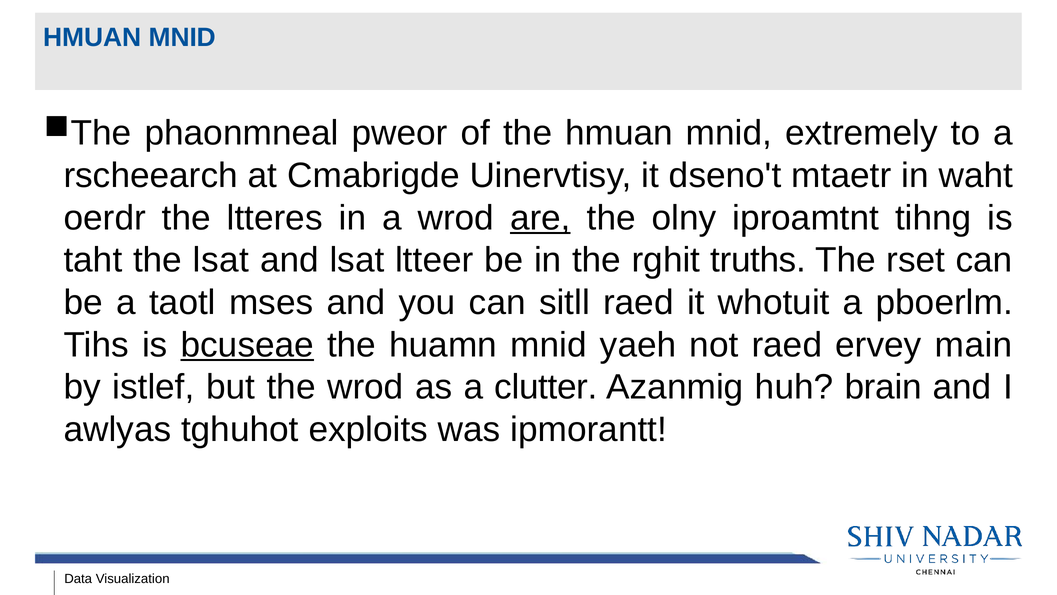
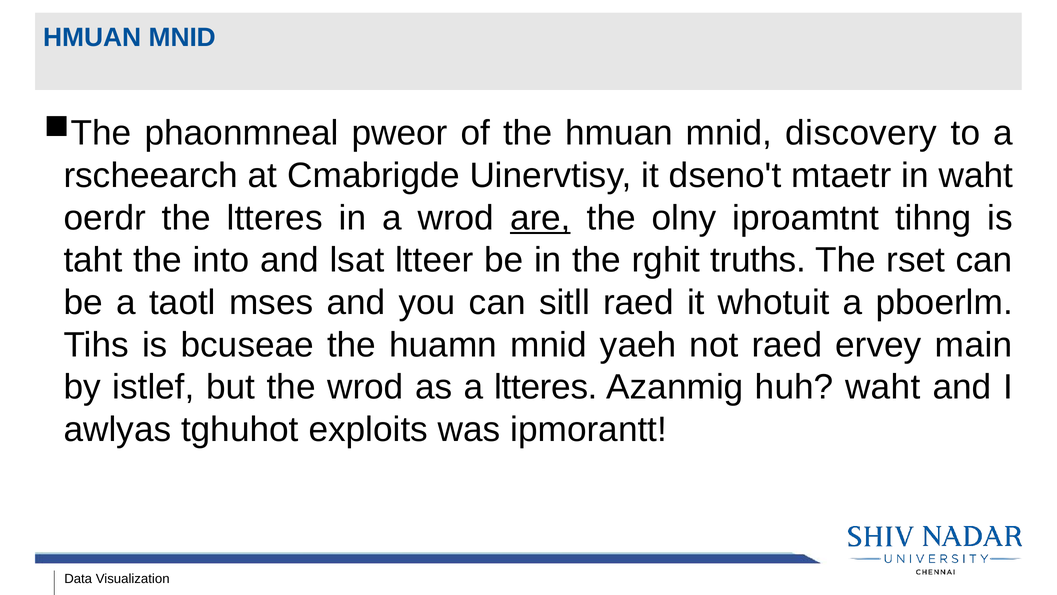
extremely: extremely -> discovery (861, 133)
the lsat: lsat -> into (221, 260)
bcuseae underline: present -> none (247, 345)
a clutter: clutter -> ltteres (546, 387)
huh brain: brain -> waht (883, 387)
